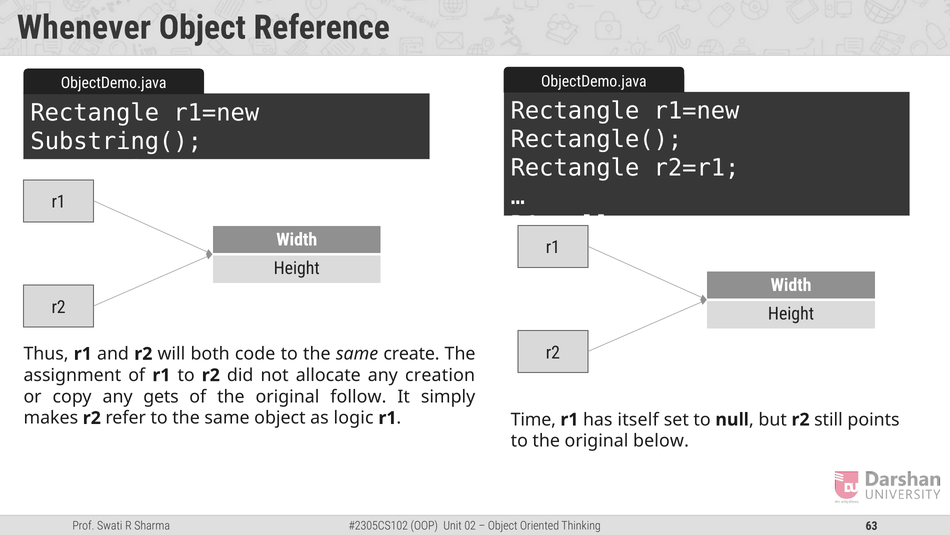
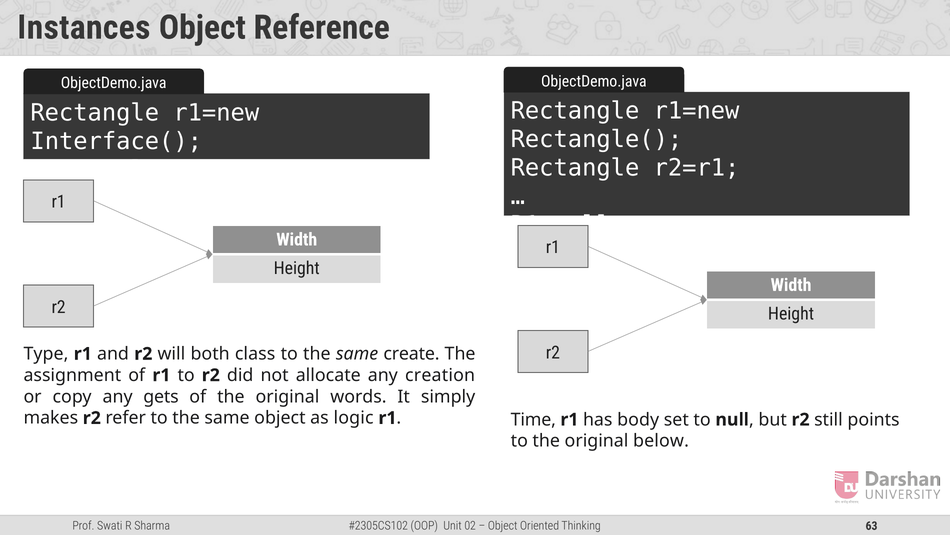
Whenever: Whenever -> Instances (84, 27)
Substring(: Substring( -> Interface( (116, 141)
Thus: Thus -> Type (46, 353)
code: code -> class (255, 353)
follow: follow -> words (358, 396)
itself: itself -> body (638, 419)
